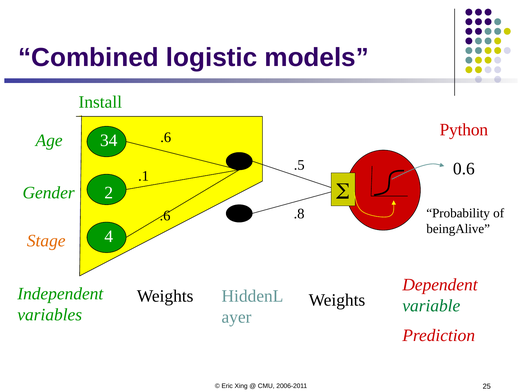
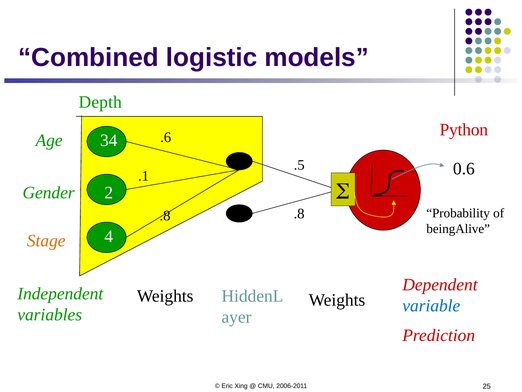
Install: Install -> Depth (100, 102)
.6: .6 -> .8 (165, 215)
variable colour: green -> blue (431, 305)
